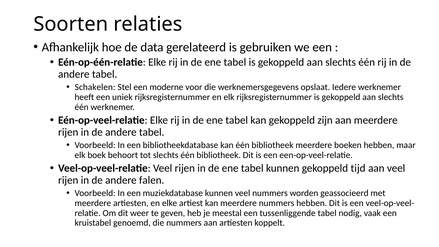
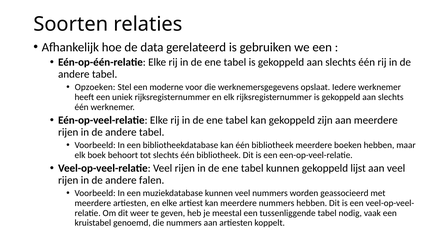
Schakelen: Schakelen -> Opzoeken (95, 87)
tijd: tijd -> lijst (358, 168)
